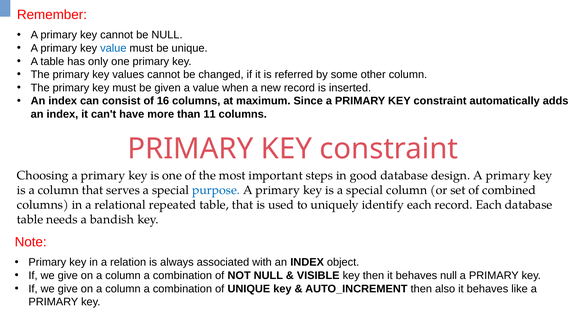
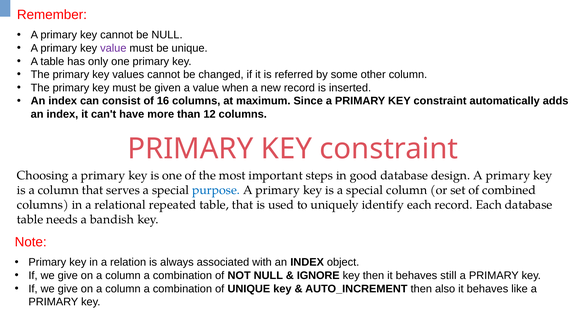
value colour: blue -> purple (113, 48)
11: 11 -> 12 (210, 114)
VISIBLE: VISIBLE -> IGNORE (318, 275)
behaves null: null -> still (448, 275)
